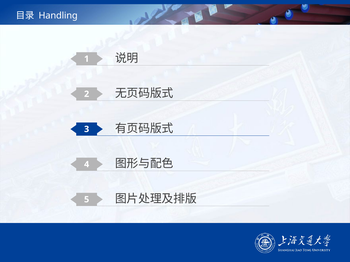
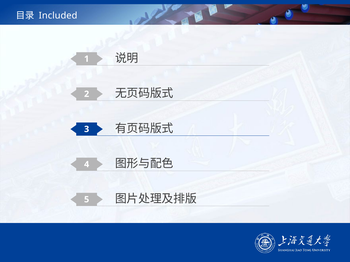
Handling: Handling -> Included (58, 16)
